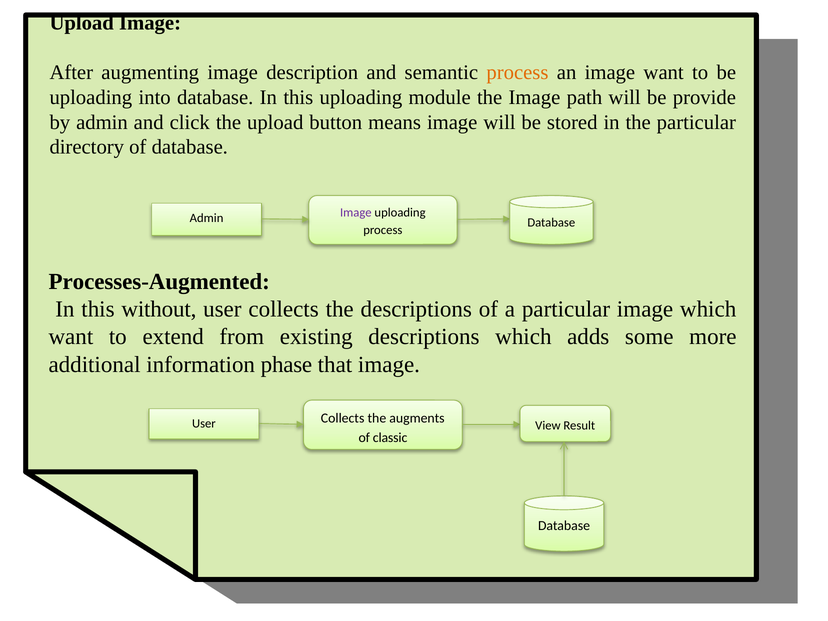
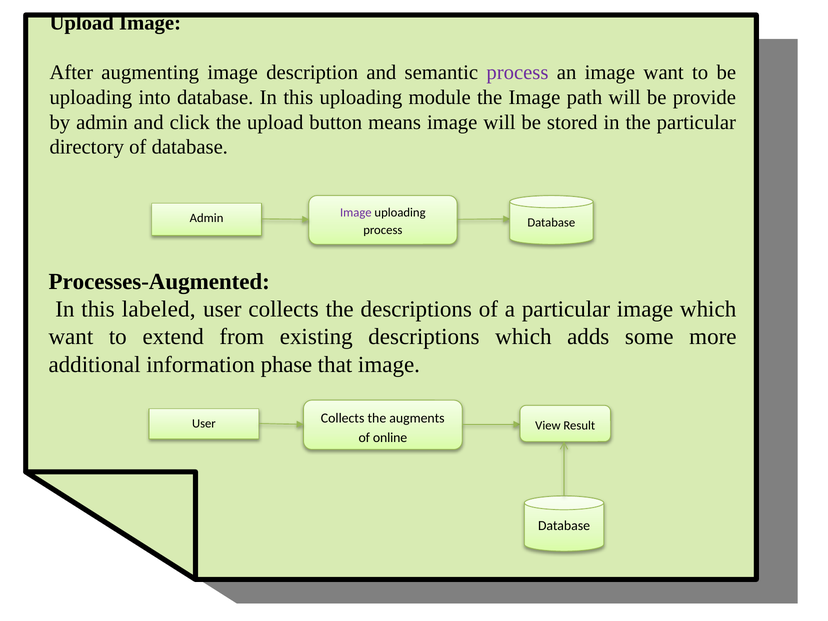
process colour: orange -> purple (517, 73)
without: without -> labeled (159, 309)
classic: classic -> online (390, 437)
